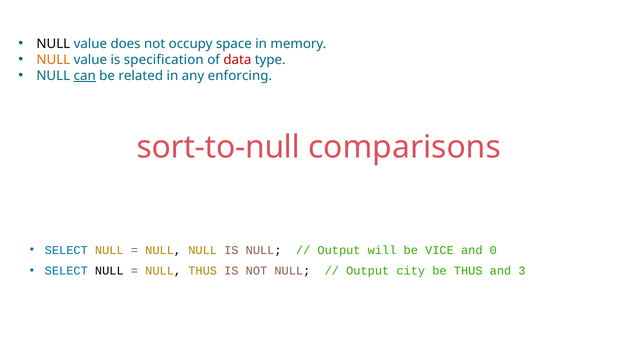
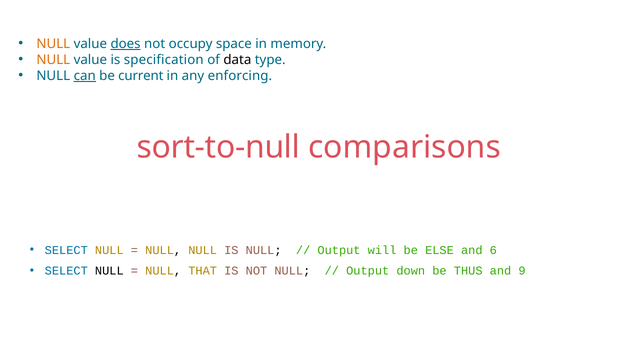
NULL colour: black -> orange (53, 44)
does underline: none -> present (126, 44)
data colour: red -> black (237, 60)
related: related -> current (141, 76)
VICE: VICE -> ELSE (439, 250)
0: 0 -> 6 (493, 250)
NULL THUS: THUS -> THAT (203, 271)
city: city -> down (411, 271)
3: 3 -> 9 (522, 271)
